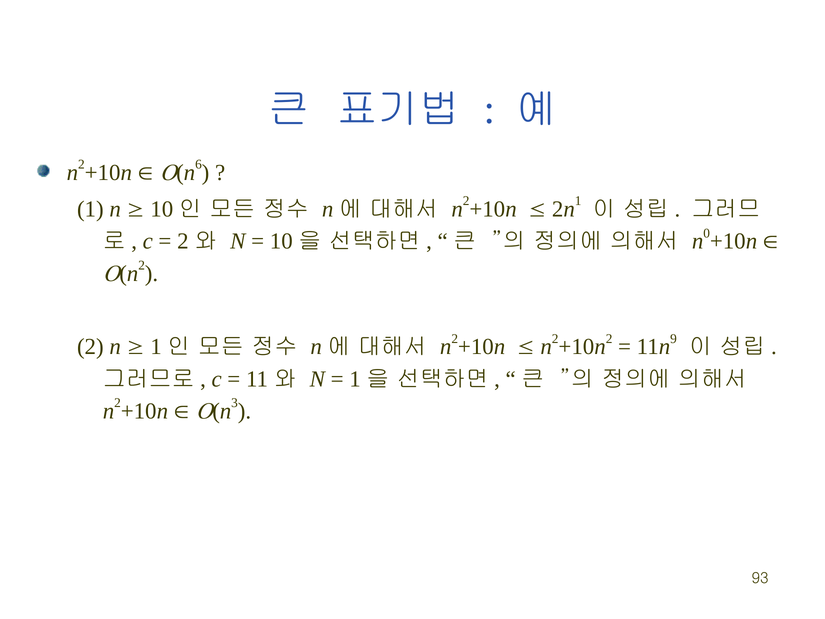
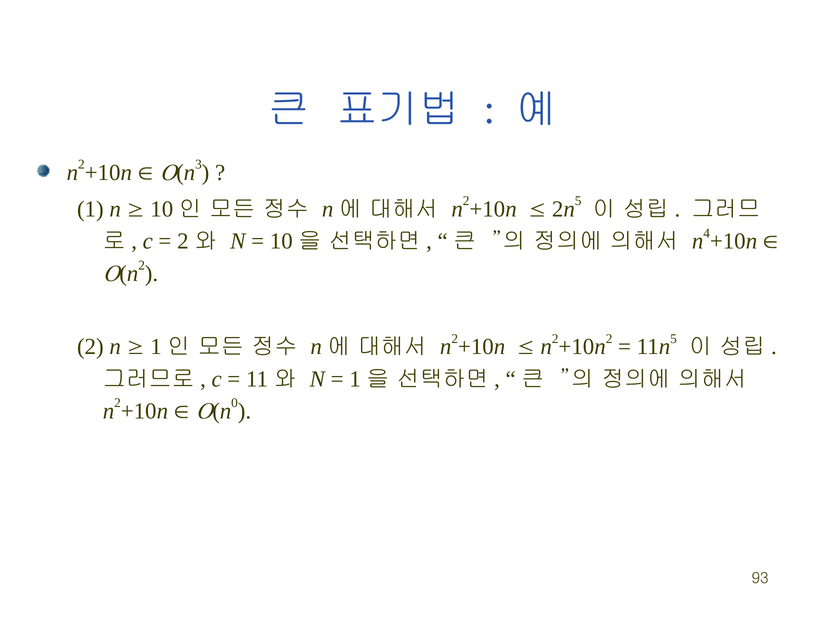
6: 6 -> 3 (198, 164)
1: 1 -> 5 (578, 201)
0: 0 -> 4 (707, 233)
9: 9 -> 5 (674, 338)
3: 3 -> 0 (235, 403)
